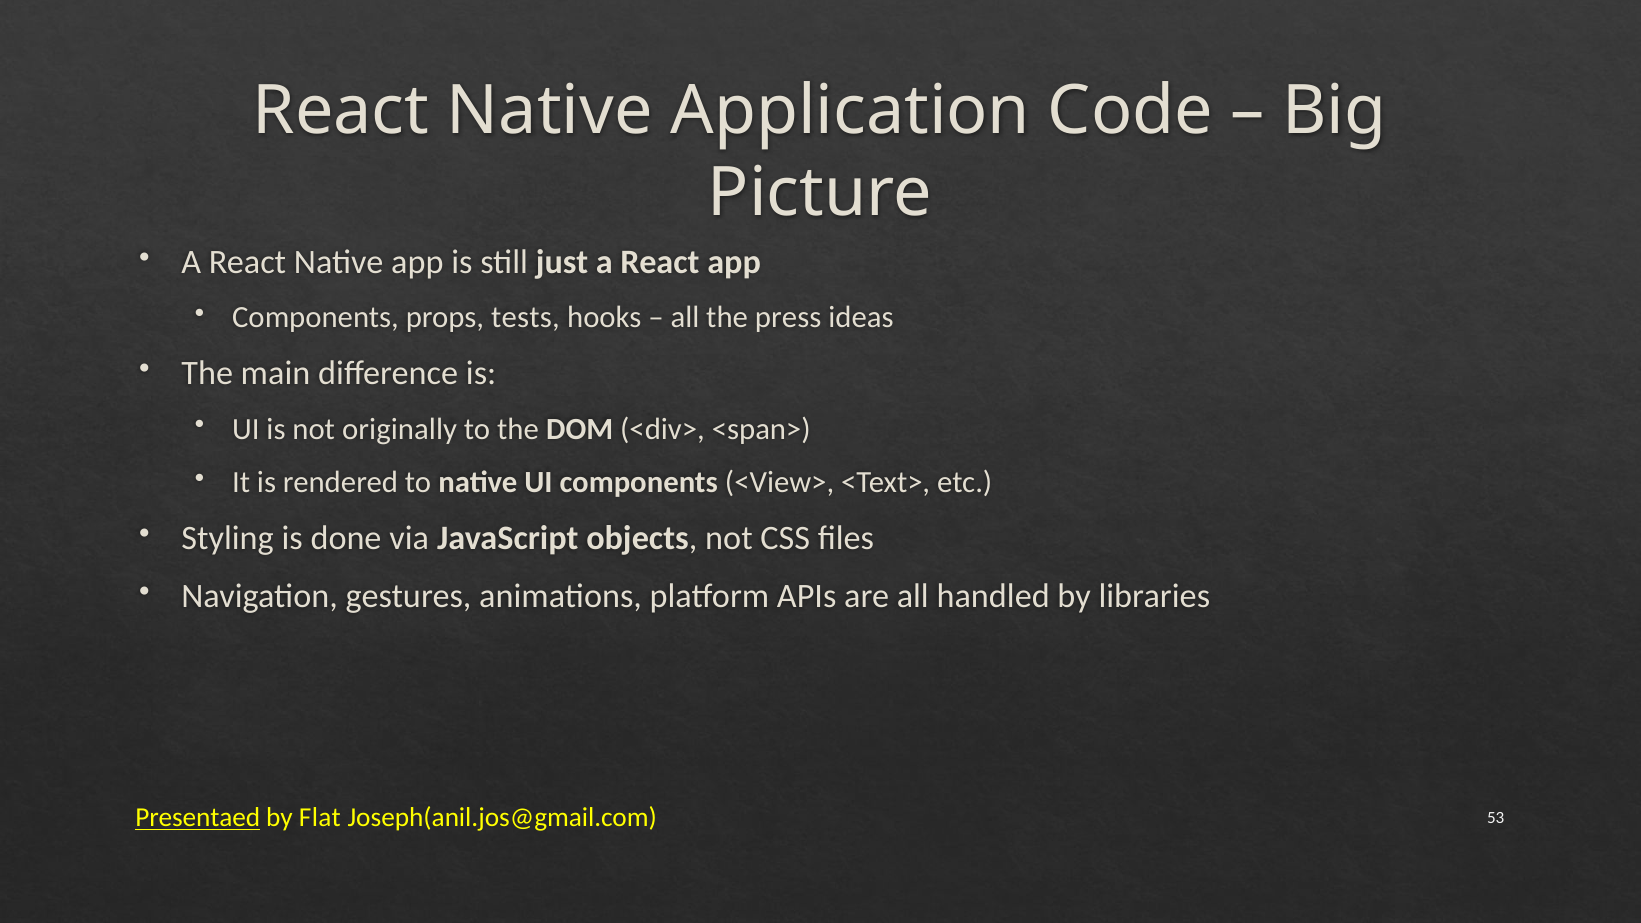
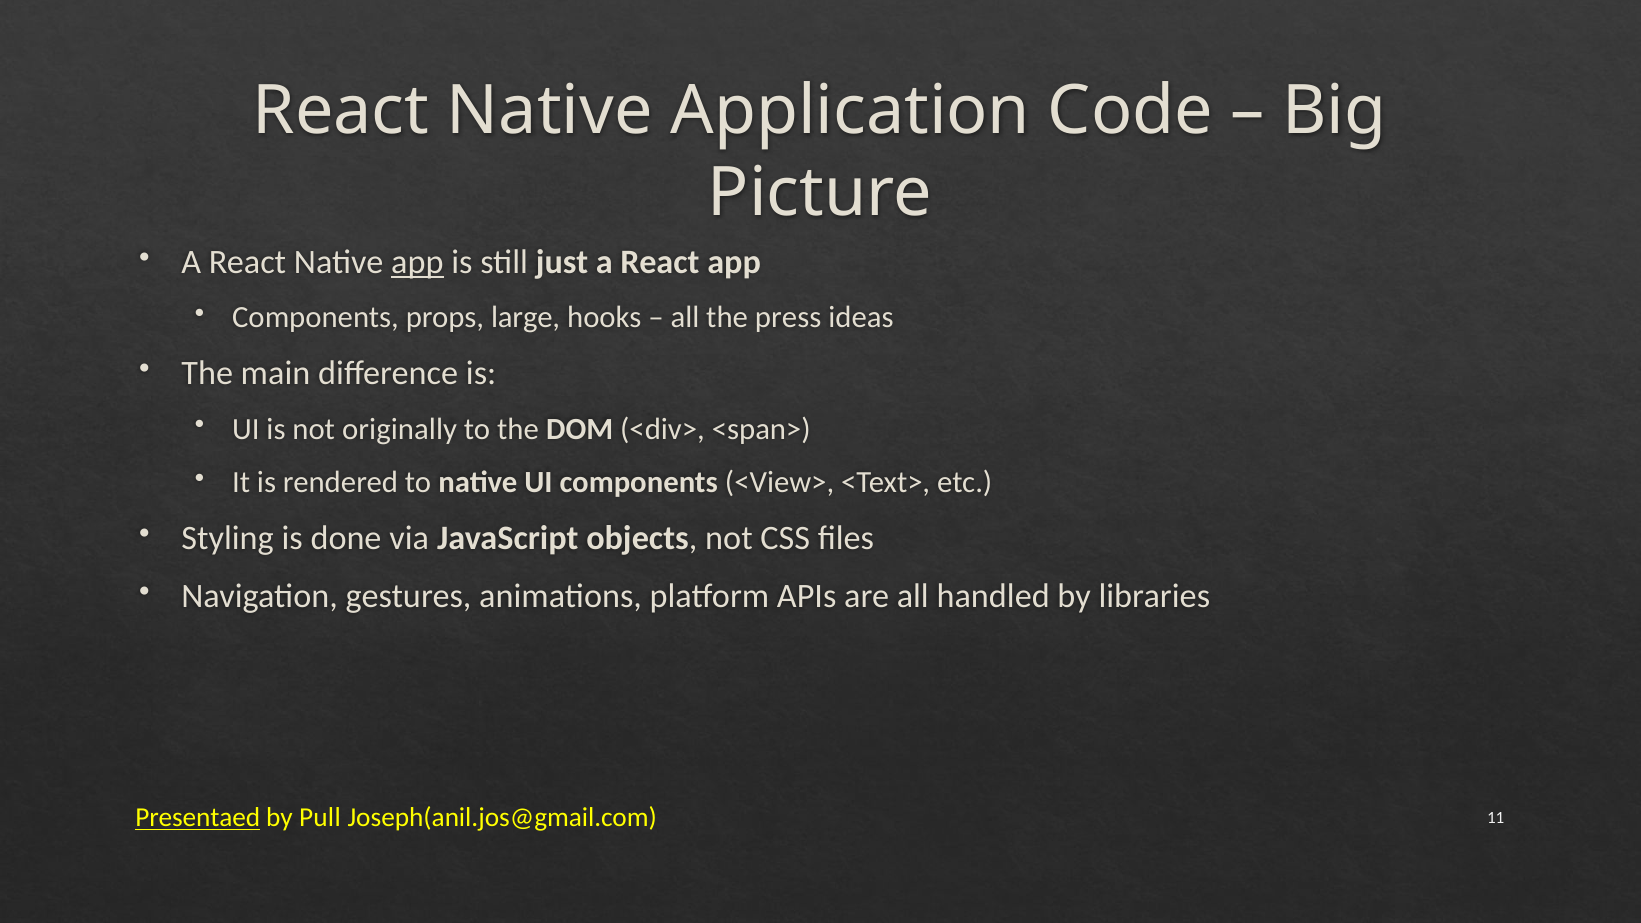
app underline: none -> present (417, 262)
tests: tests -> large (526, 317)
Flat: Flat -> Pull (320, 818)
53: 53 -> 11 (1496, 817)
